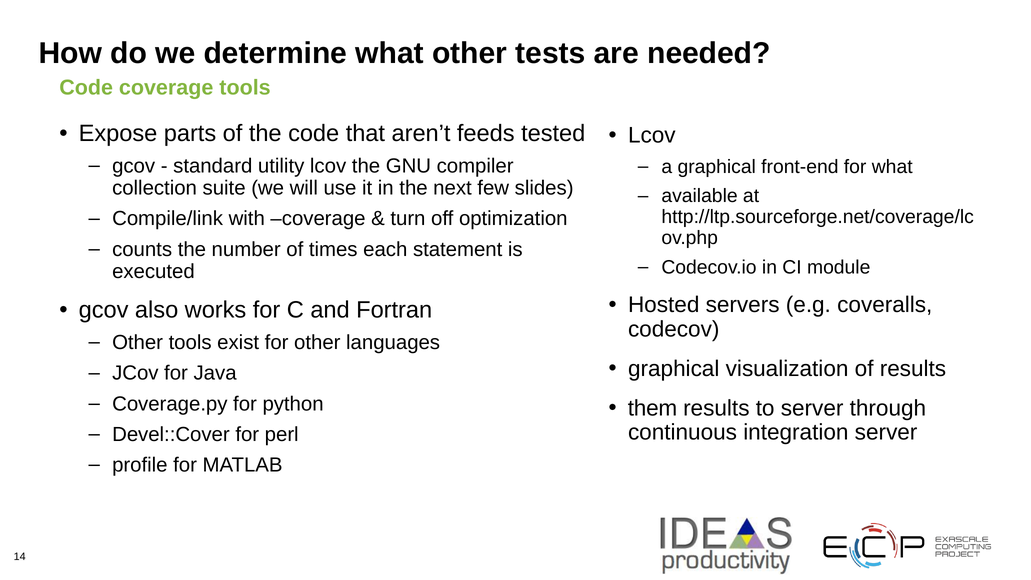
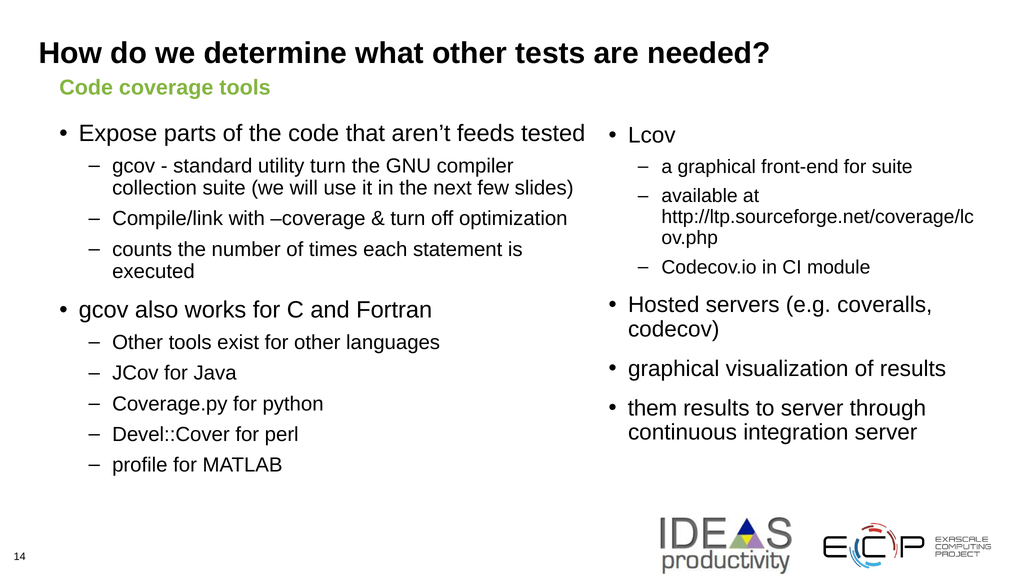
utility lcov: lcov -> turn (328, 166)
for what: what -> suite (892, 167)
